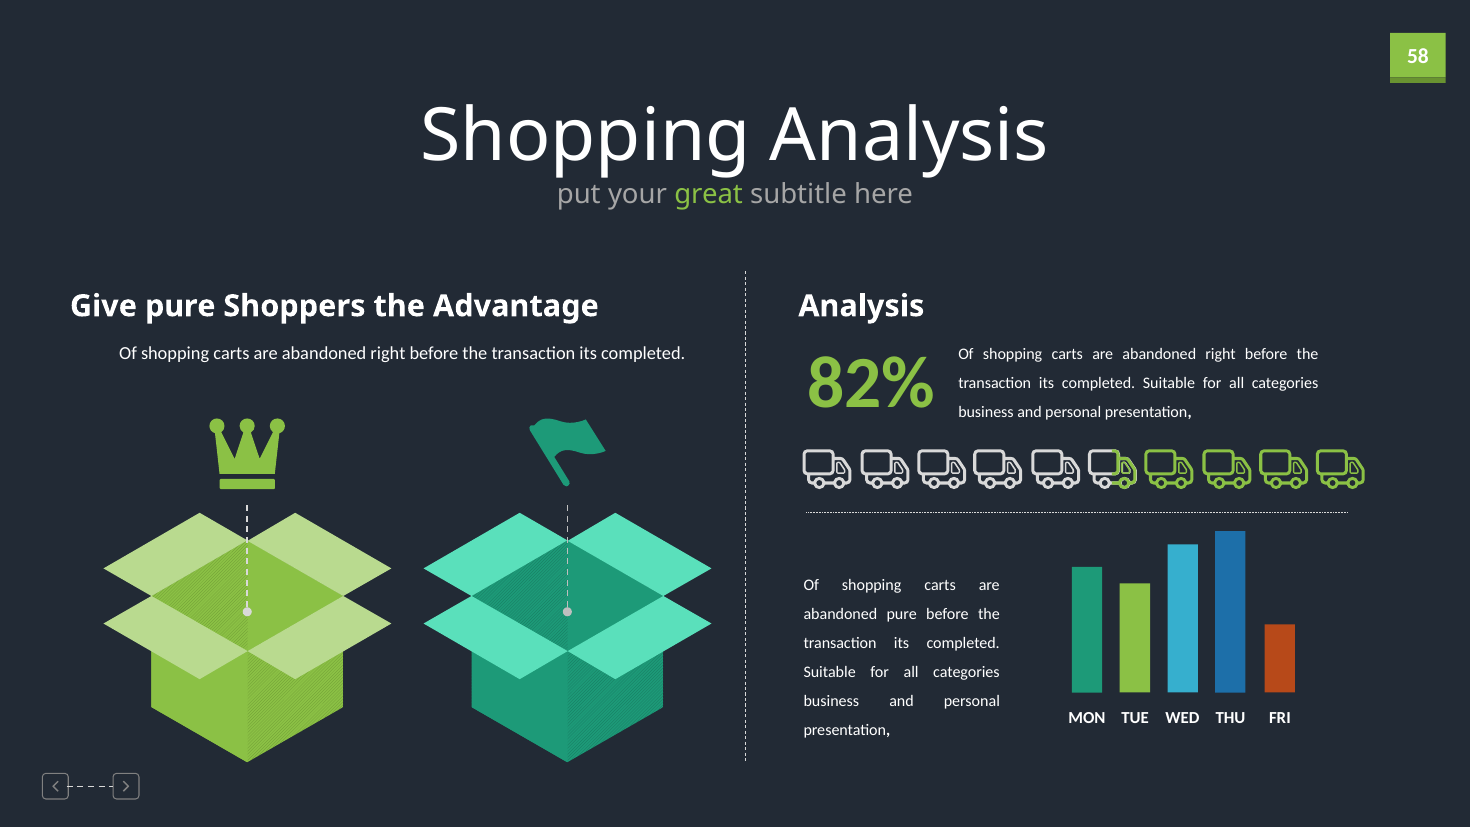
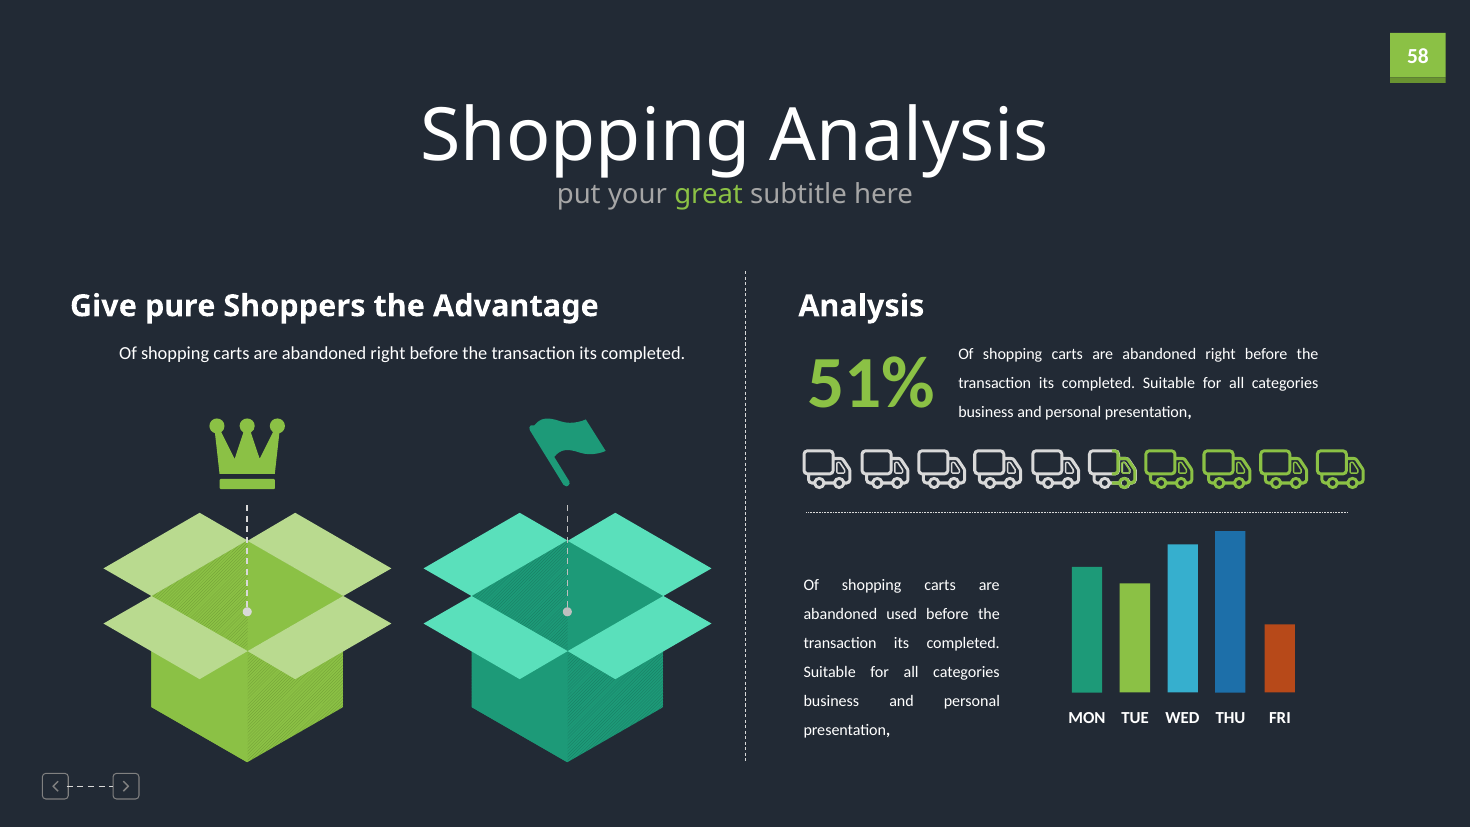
82%: 82% -> 51% (871, 383)
abandoned pure: pure -> used (902, 614)
